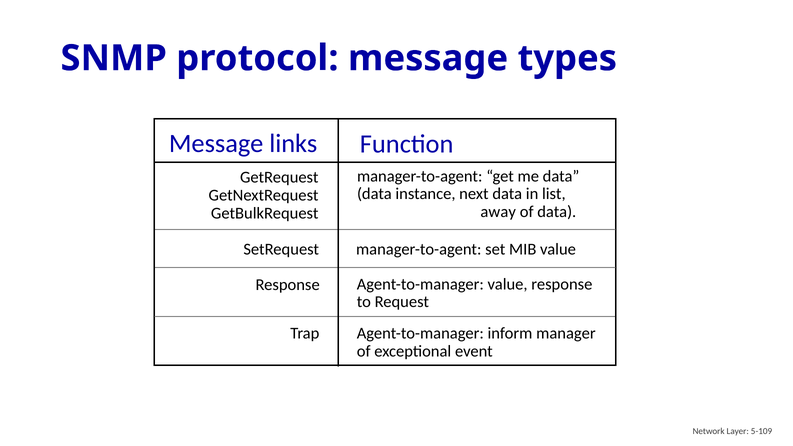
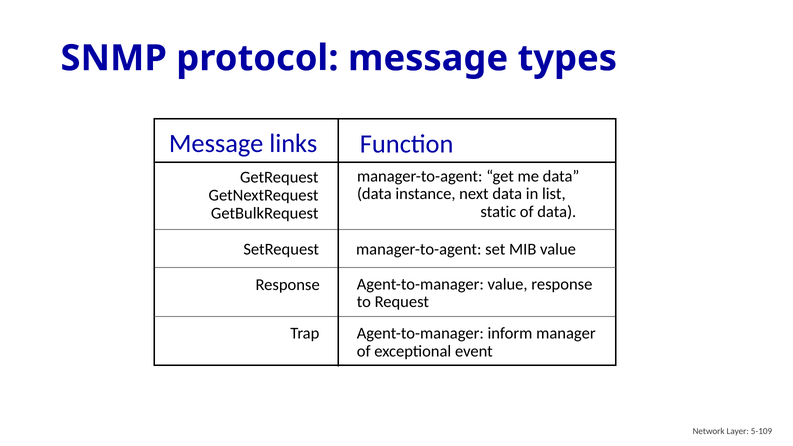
away: away -> static (498, 212)
